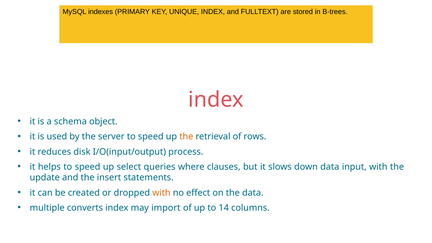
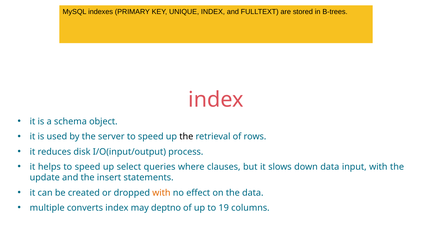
the colour: orange -> black (186, 137)
import: import -> deptno (166, 208)
14: 14 -> 19 (224, 208)
